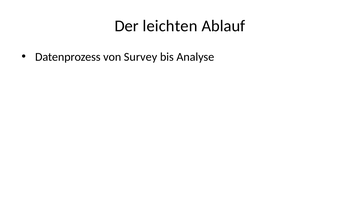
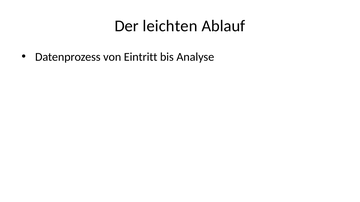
Survey: Survey -> Eintritt (141, 57)
